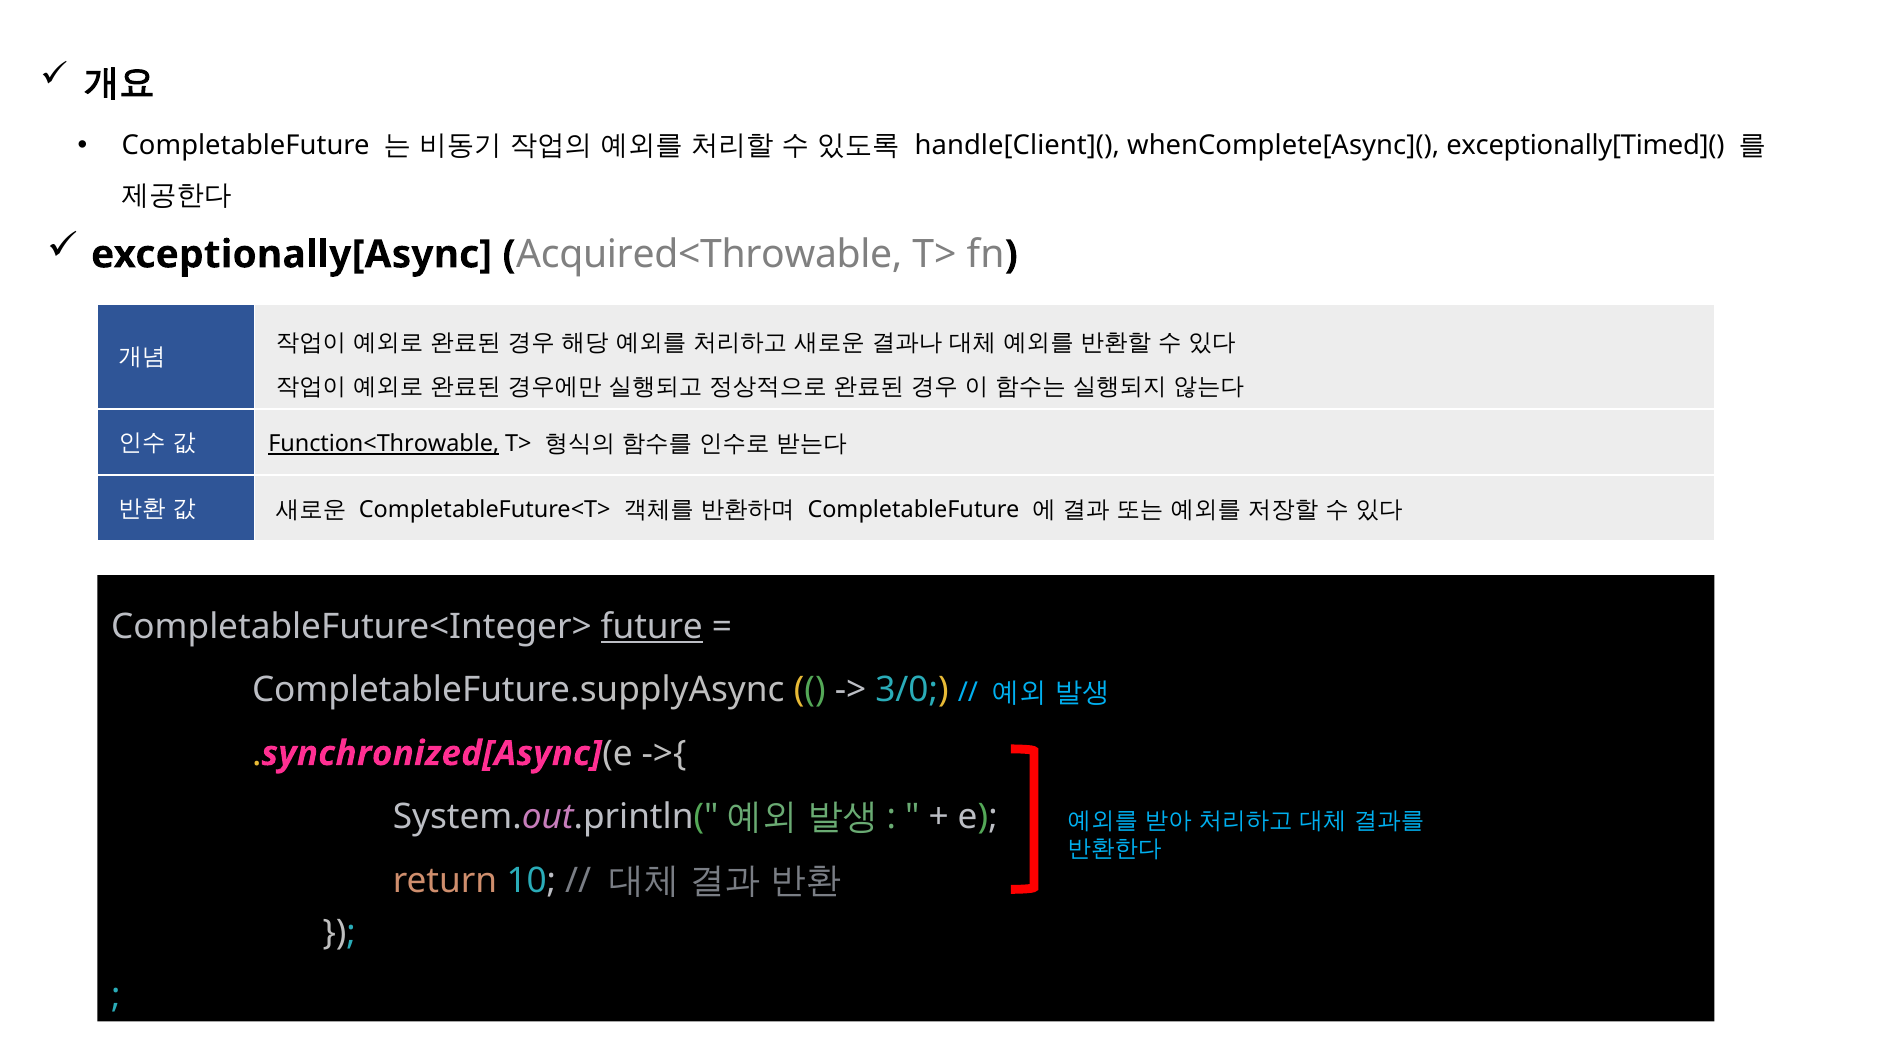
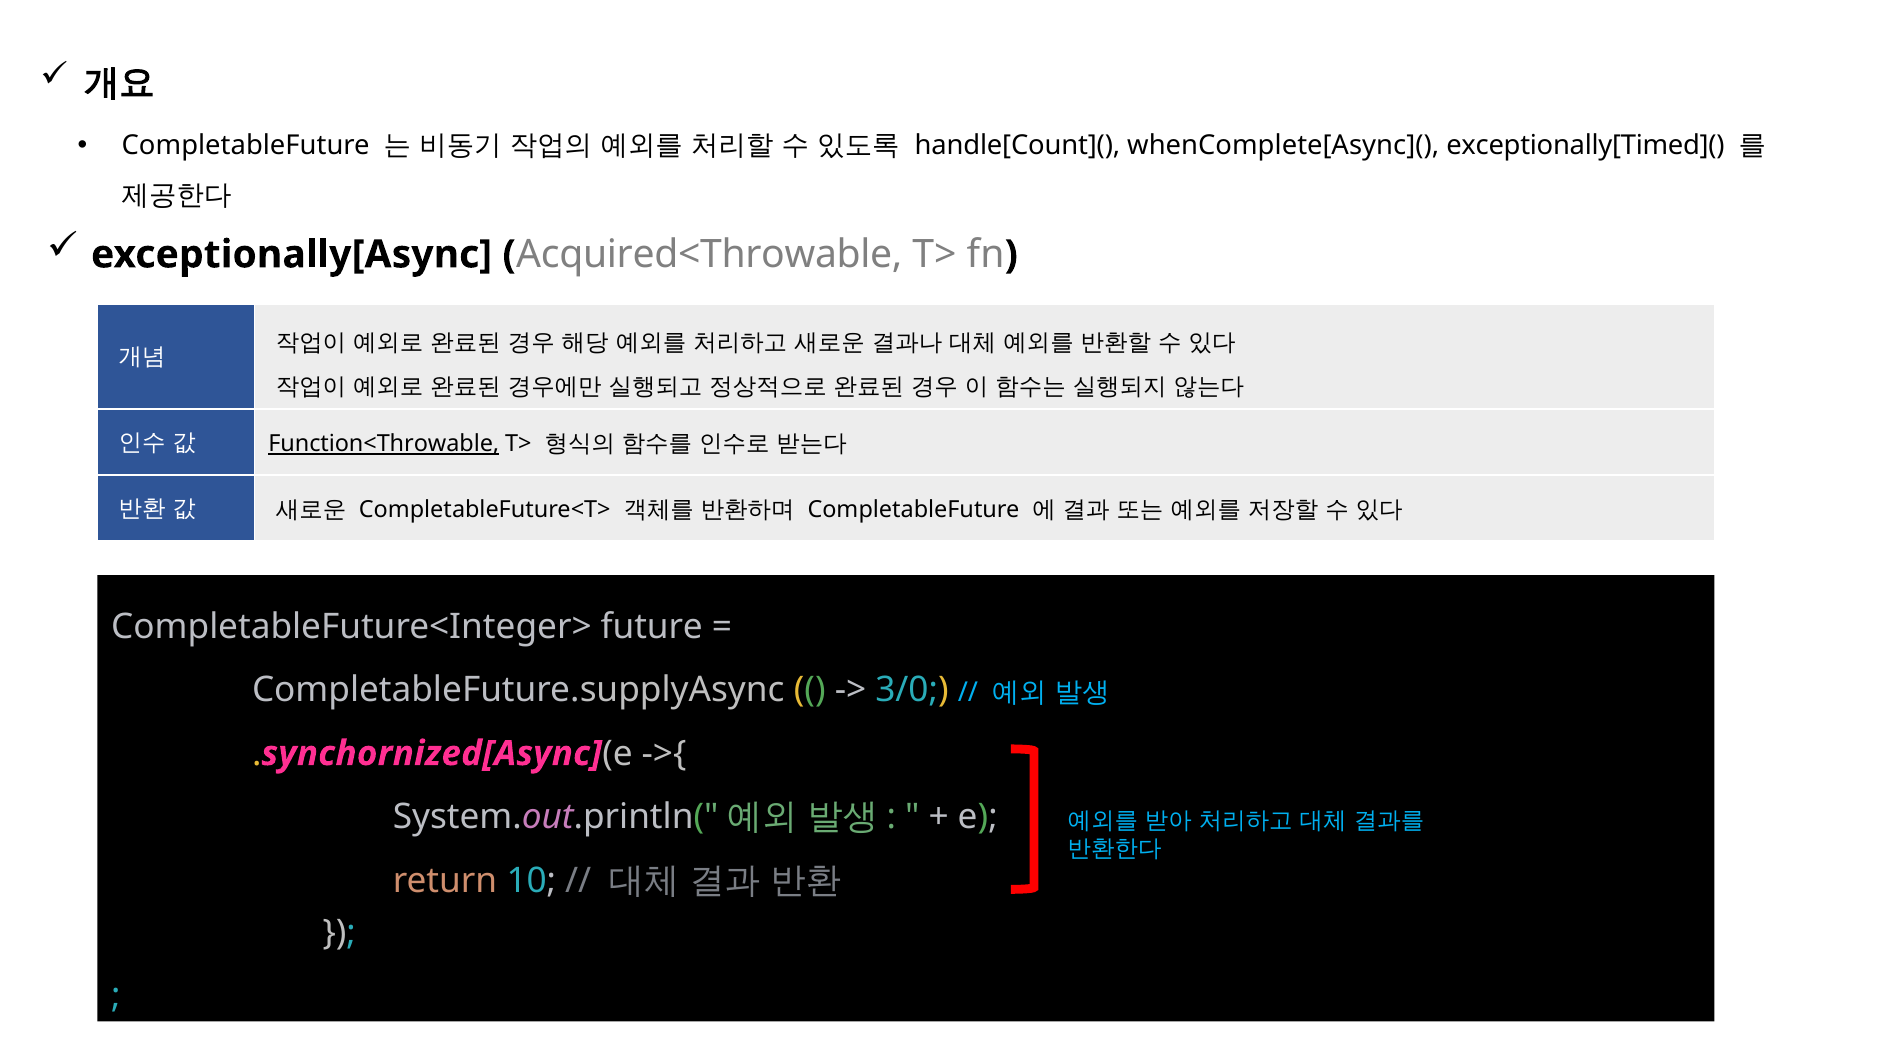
handle[Client](: handle[Client]( -> handle[Count]( (1017, 146)
future underline: present -> none (652, 626)
synchronized[Async: synchronized[Async -> synchornized[Async (432, 753)
